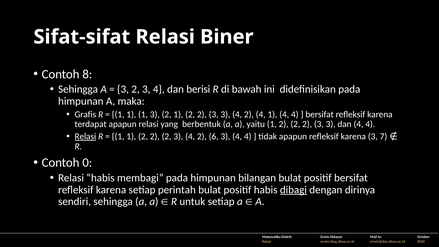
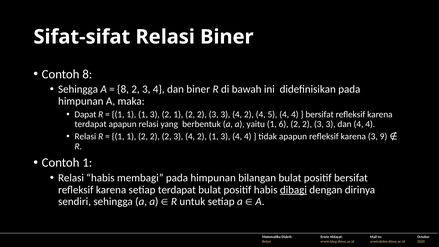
3: 3 -> 8 (123, 89)
dan berisi: berisi -> biner (198, 89)
Grafis: Grafis -> Dapat (85, 114)
4 1: 1 -> 5 (272, 114)
yaitu 1 2: 2 -> 6 (284, 124)
Relasi underline: present -> none (85, 136)
4 2 6: 6 -> 1 (214, 136)
7: 7 -> 9 (383, 136)
Contoh 0: 0 -> 1 (87, 163)
setiap perintah: perintah -> terdapat (177, 190)
